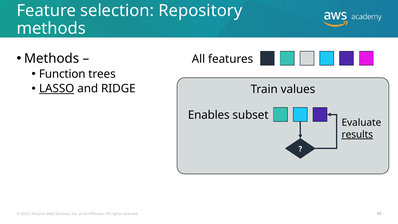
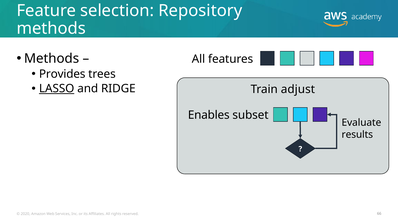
Function: Function -> Provides (62, 74)
values: values -> adjust (298, 89)
results underline: present -> none (357, 135)
